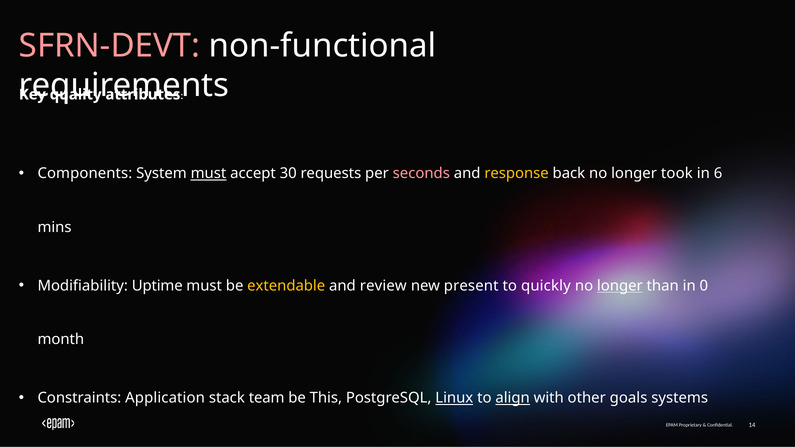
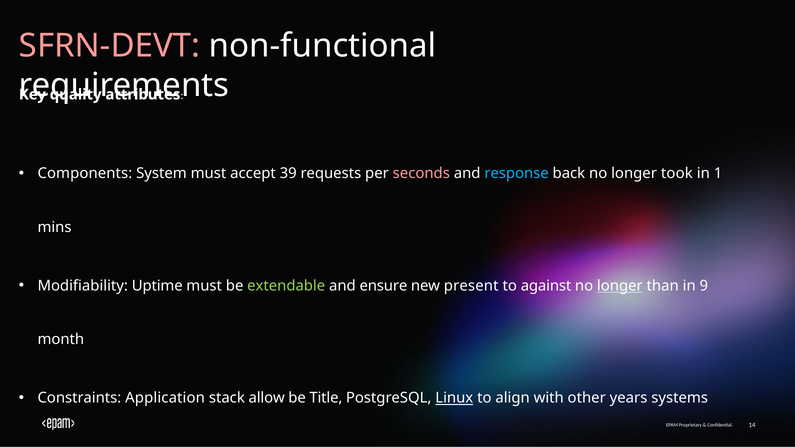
must underline: present -> none (209, 174)
30: 30 -> 39 (288, 174)
response colour: yellow -> light blue (517, 174)
6: 6 -> 1 (718, 174)
extendable colour: yellow -> light green (286, 286)
review: review -> ensure (383, 286)
quickly: quickly -> against (546, 286)
0: 0 -> 9 (704, 286)
team: team -> allow (267, 398)
This: This -> Title (326, 398)
align underline: present -> none (513, 398)
goals: goals -> years (629, 398)
